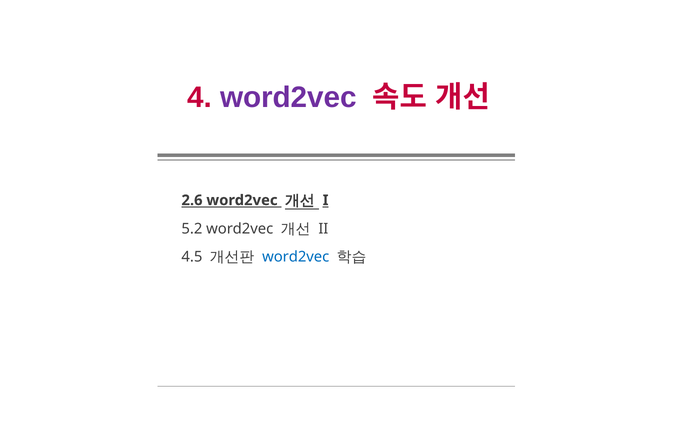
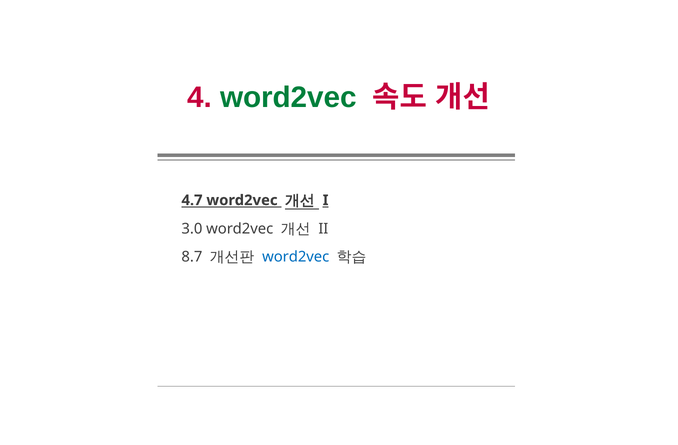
word2vec colour: purple -> green (289, 97)
2.6: 2.6 -> 4.7 (192, 200)
5.2: 5.2 -> 3.0 (192, 229)
4.5: 4.5 -> 8.7 (192, 257)
